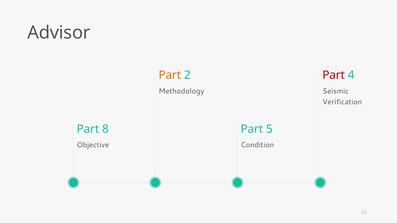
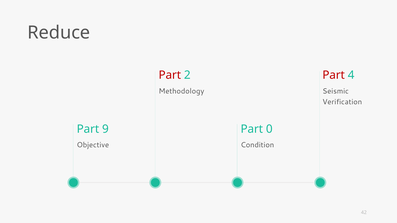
Advisor: Advisor -> Reduce (59, 33)
Part colour: orange -> red (170, 75)
8: 8 -> 9 (105, 129)
5: 5 -> 0 (269, 129)
